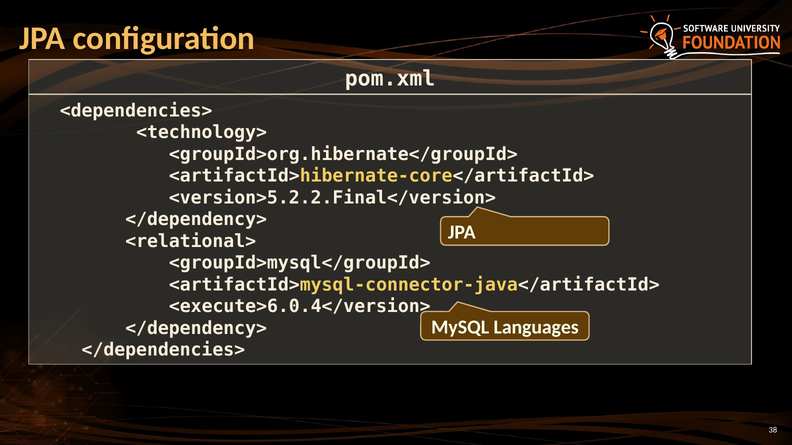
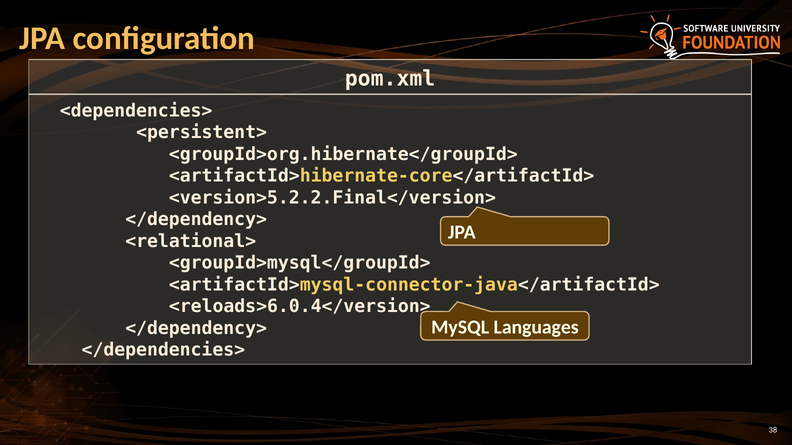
<technology>: <technology> -> <persistent> (202, 133)
<execute>6.0.4</version>: <execute>6.0.4</version> -> <reloads>6.0.4</version> (300, 307)
